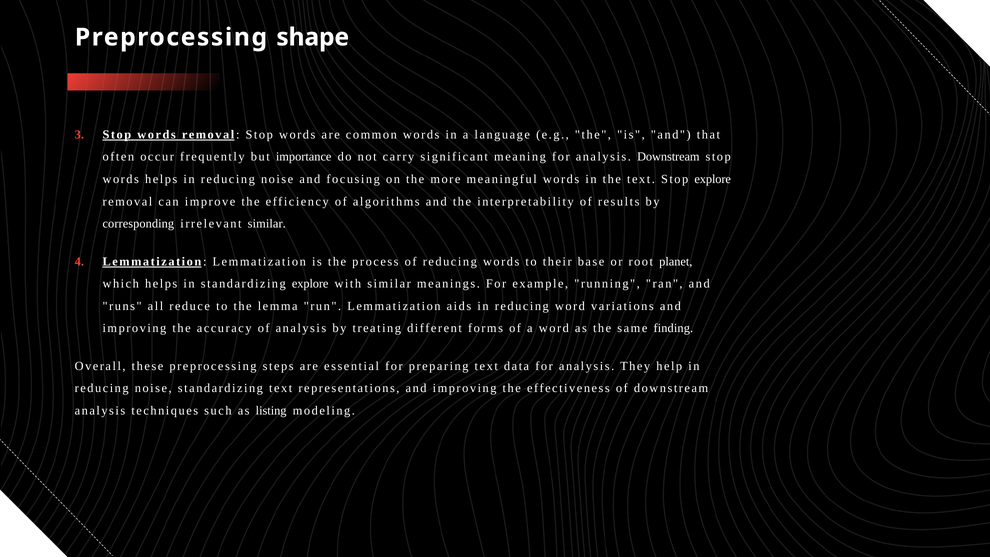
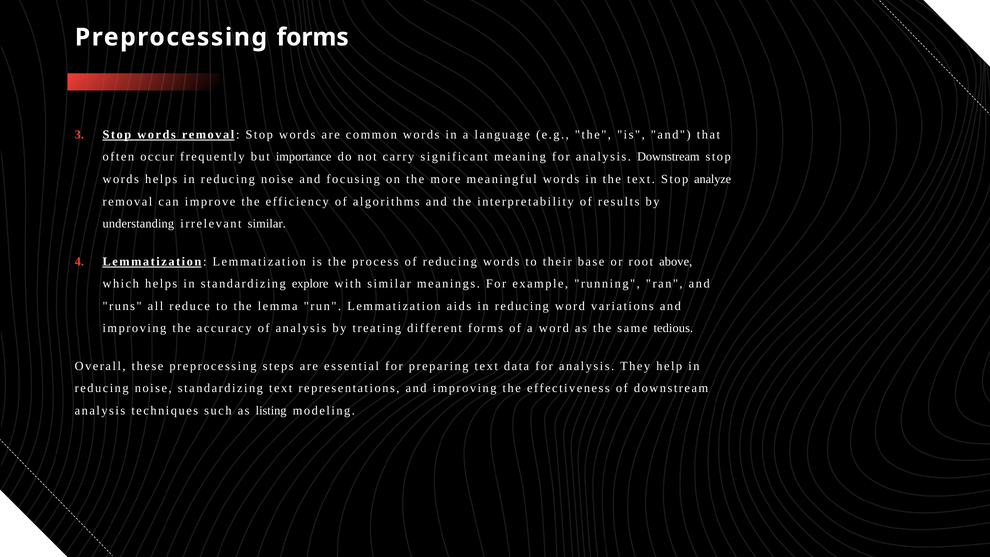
Preprocessing shape: shape -> forms (313, 37)
Stop explore: explore -> analyze (713, 179)
corresponding: corresponding -> understanding (138, 224)
planet: planet -> above (676, 261)
finding: finding -> tedious (673, 328)
